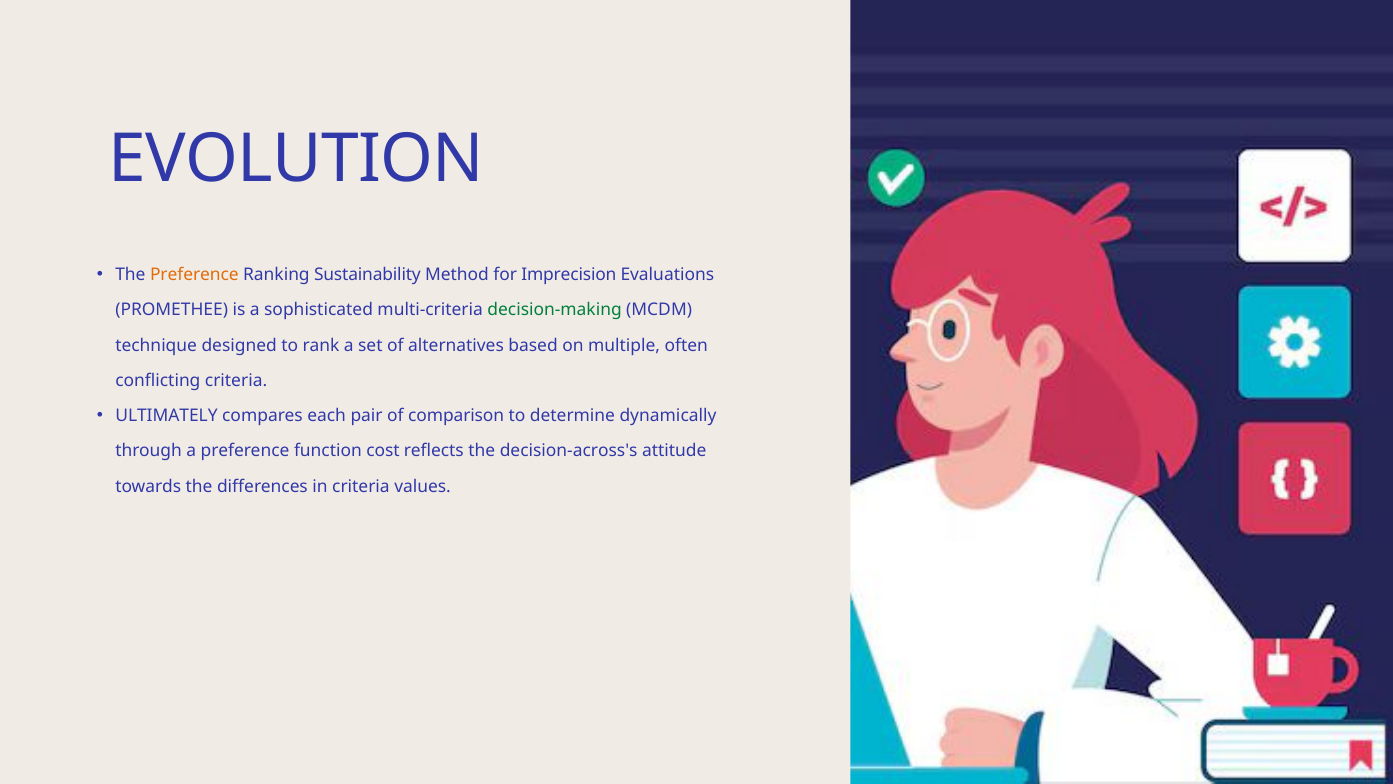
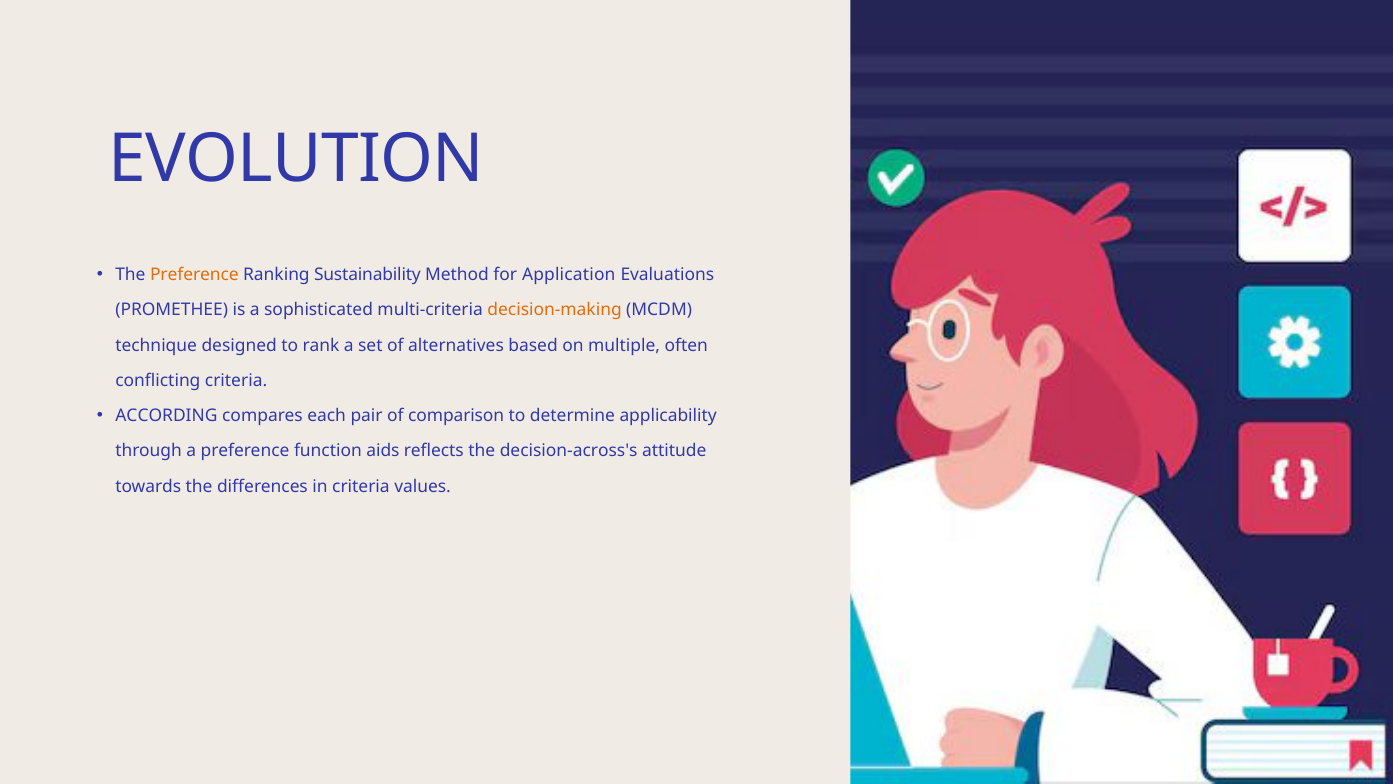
Imprecision: Imprecision -> Application (569, 275)
decision-making colour: green -> orange (555, 310)
ULTIMATELY: ULTIMATELY -> ACCORDING (166, 416)
dynamically: dynamically -> applicability (668, 416)
cost: cost -> aids (383, 451)
